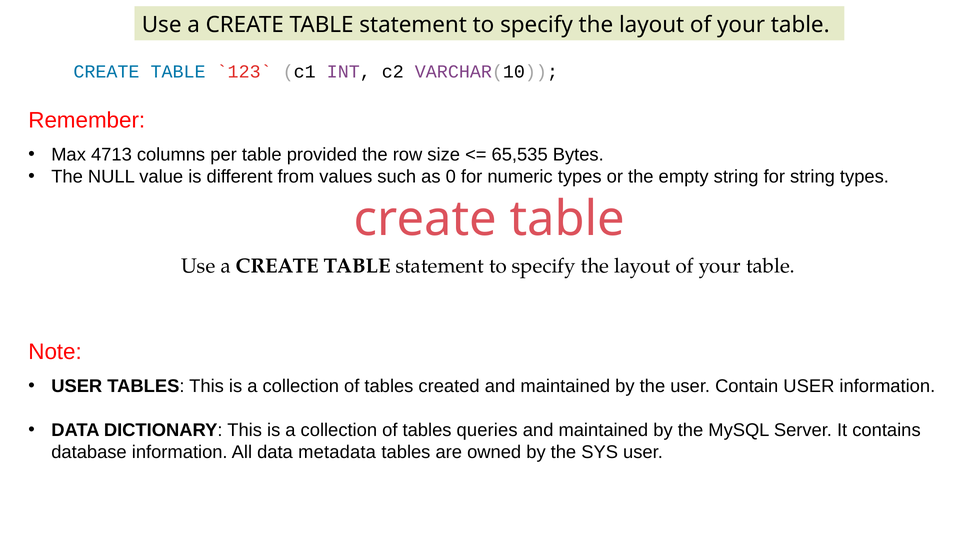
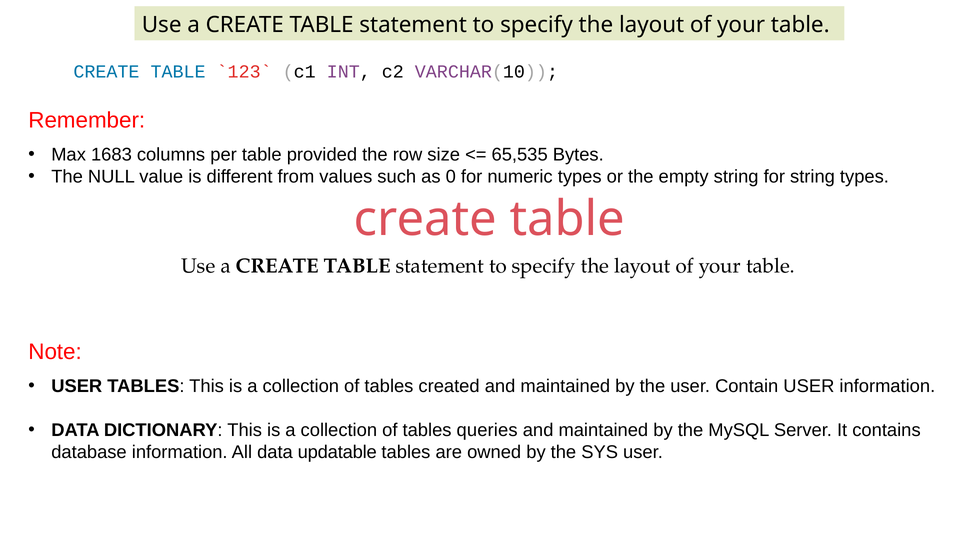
4713: 4713 -> 1683 (111, 154)
metadata: metadata -> updatable (337, 452)
